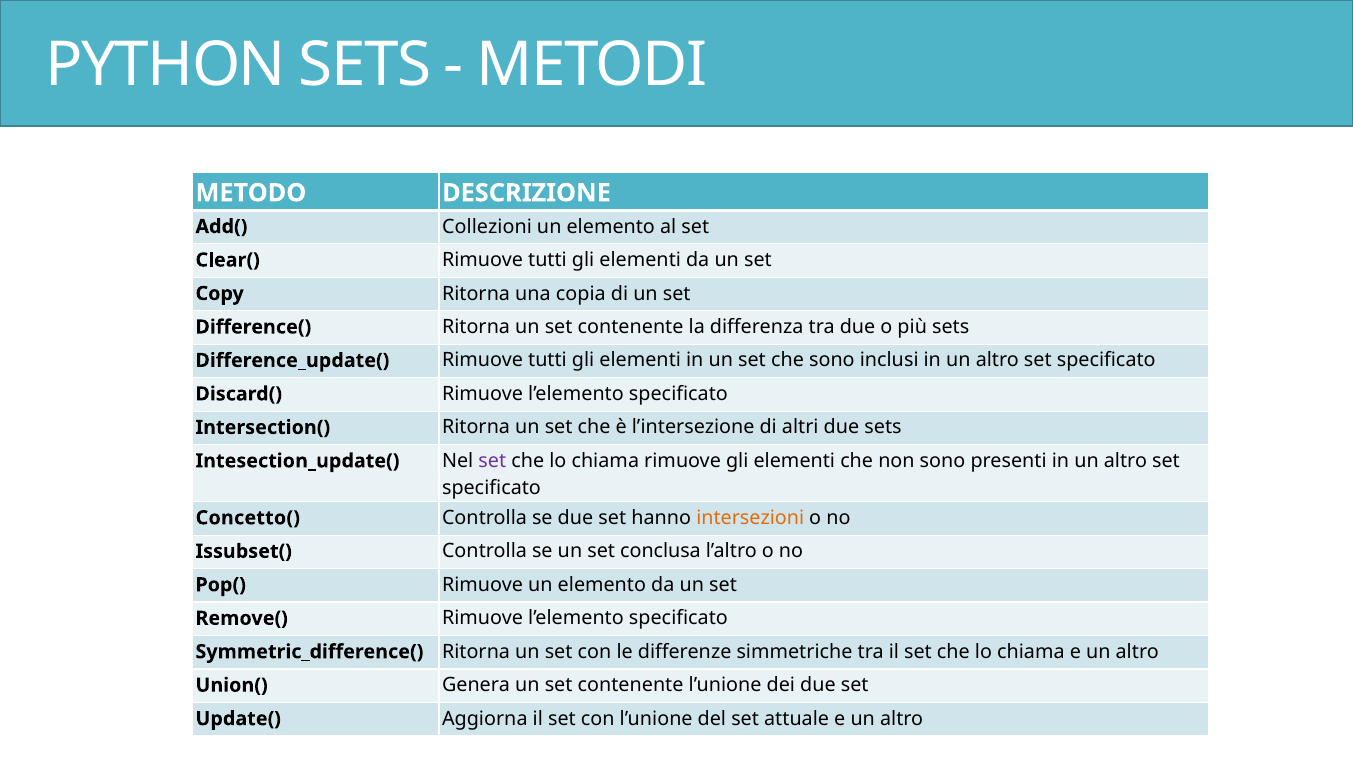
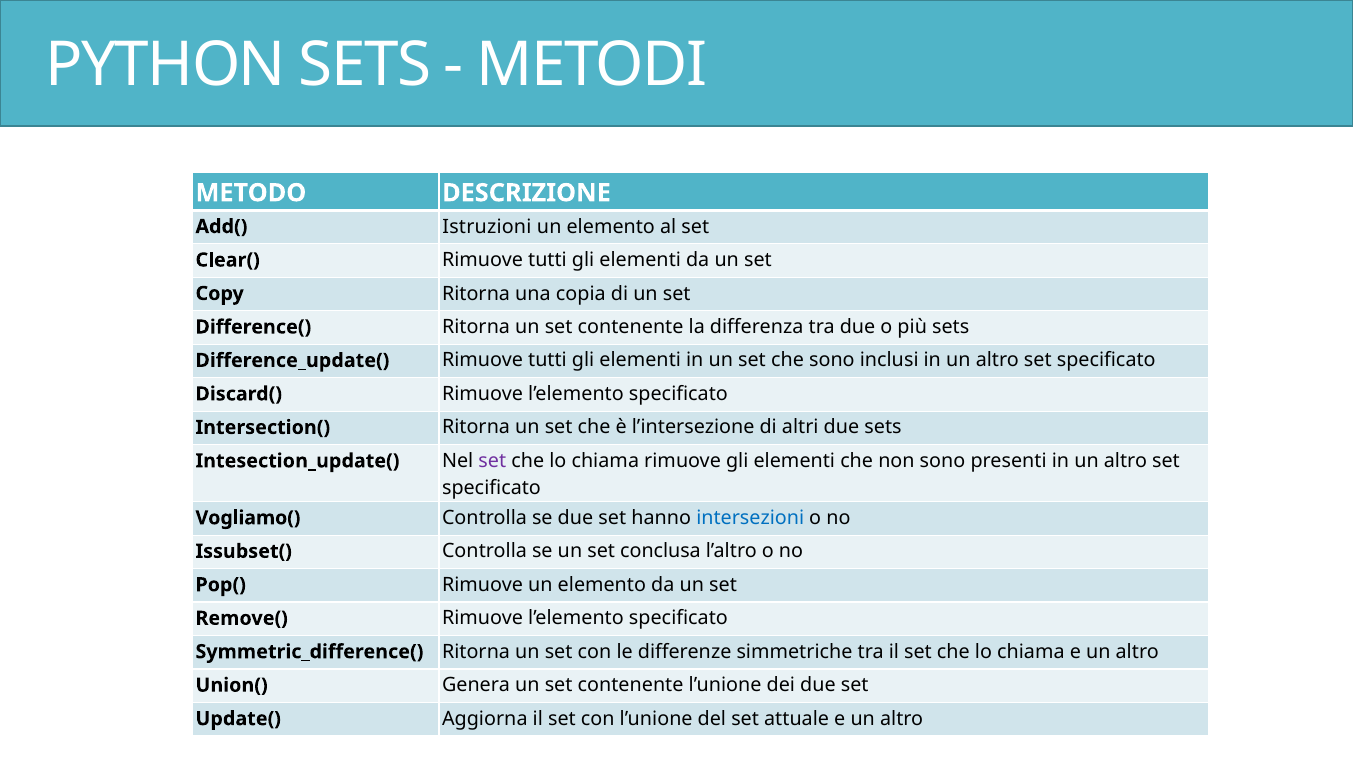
Collezioni: Collezioni -> Istruzioni (487, 227)
Concetto(: Concetto( -> Vogliamo( (248, 518)
intersezioni colour: orange -> blue (750, 518)
